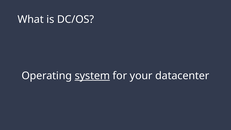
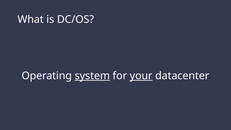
your underline: none -> present (141, 76)
